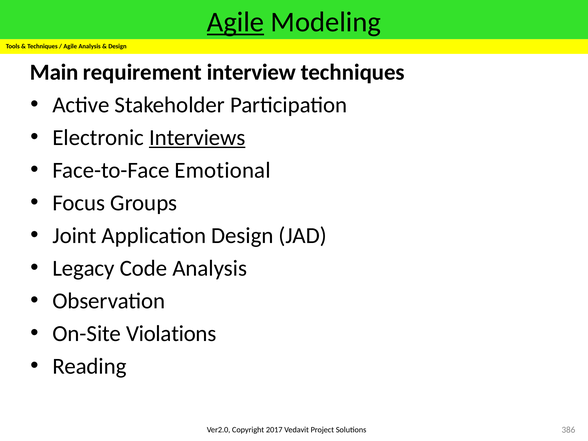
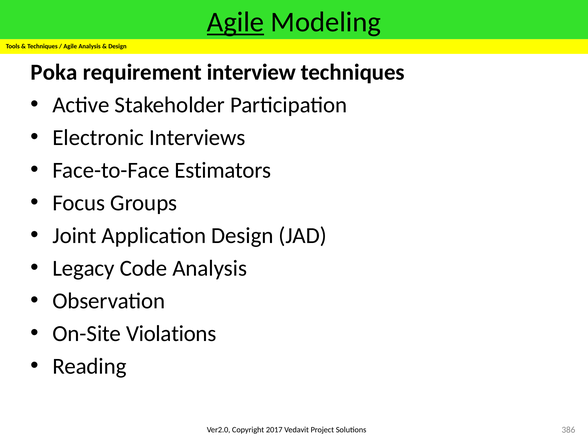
Main: Main -> Poka (54, 72)
Interviews underline: present -> none (197, 138)
Emotional: Emotional -> Estimators (223, 170)
